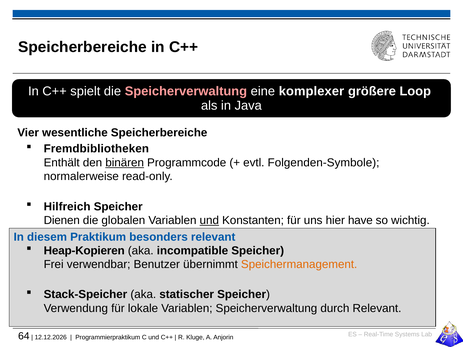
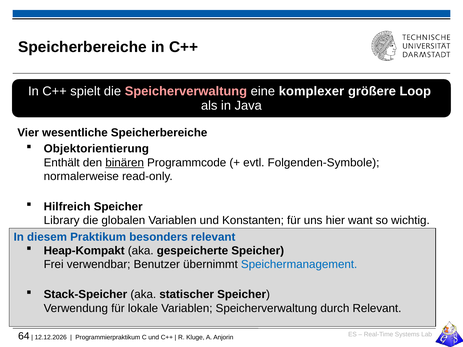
Fremdbibliotheken: Fremdbibliotheken -> Objektorientierung (96, 149)
Dienen: Dienen -> Library (62, 221)
und underline: present -> none (209, 221)
have: have -> want (360, 221)
Heap-Kopieren: Heap-Kopieren -> Heap-Kompakt (84, 251)
incompatible: incompatible -> gespeicherte (192, 251)
Speichermanagement colour: orange -> blue (299, 265)
